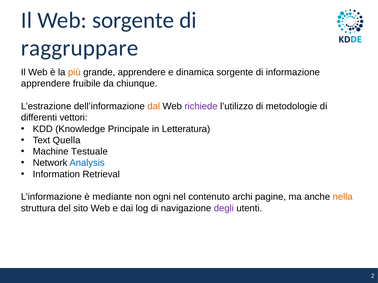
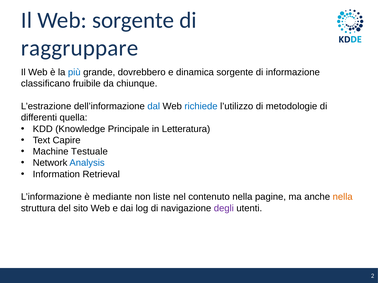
più colour: orange -> blue (74, 72)
grande apprendere: apprendere -> dovrebbero (142, 72)
apprendere: apprendere -> classificano (46, 84)
dal colour: orange -> blue (154, 106)
richiede colour: purple -> blue (201, 106)
vettori: vettori -> quella (73, 118)
Quella: Quella -> Capire (67, 140)
ogni: ogni -> liste (162, 197)
contenuto archi: archi -> nella (242, 197)
